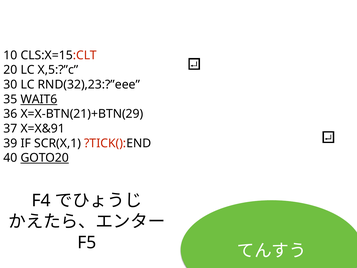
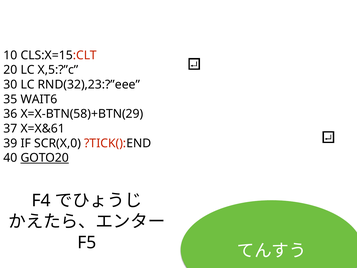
WAIT6 underline: present -> none (39, 99)
X=X-BTN(21)+BTN(29: X=X-BTN(21)+BTN(29 -> X=X-BTN(58)+BTN(29 (82, 114)
X=X&91: X=X&91 -> X=X&61 (43, 128)
SCR(X,1: SCR(X,1 -> SCR(X,0 (58, 143)
